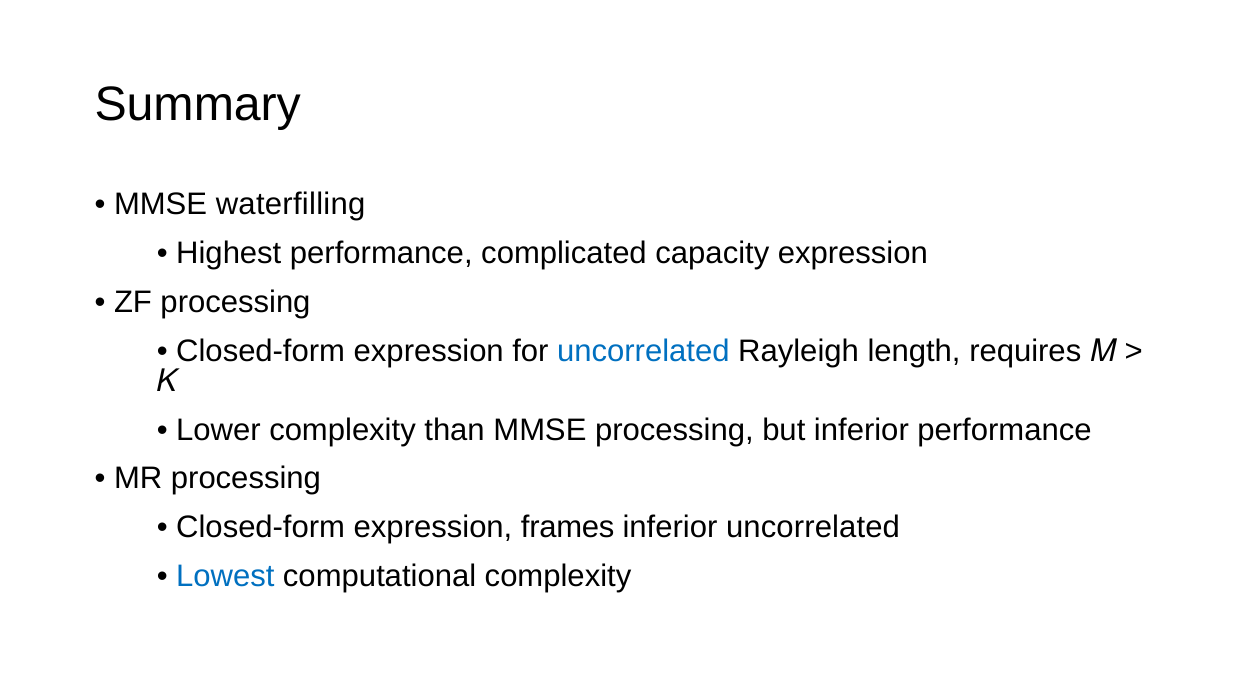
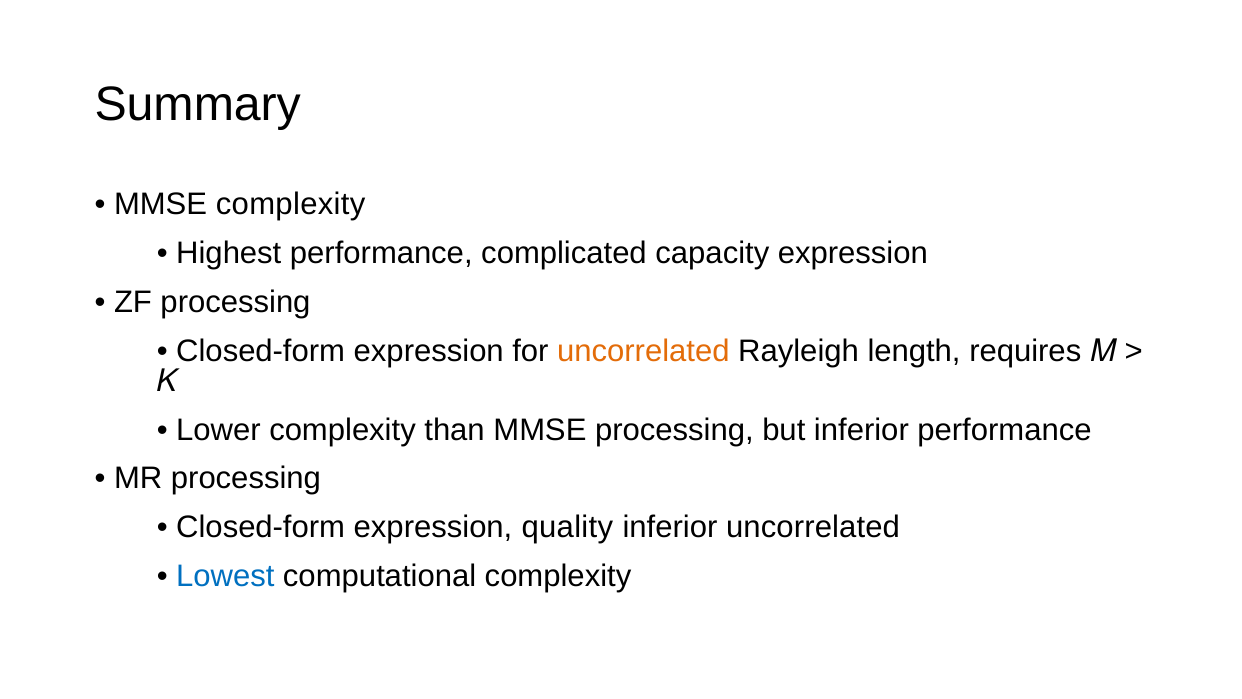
MMSE waterfilling: waterfilling -> complexity (291, 205)
uncorrelated colour: blue -> orange (643, 351)
frames: frames -> quality (567, 527)
